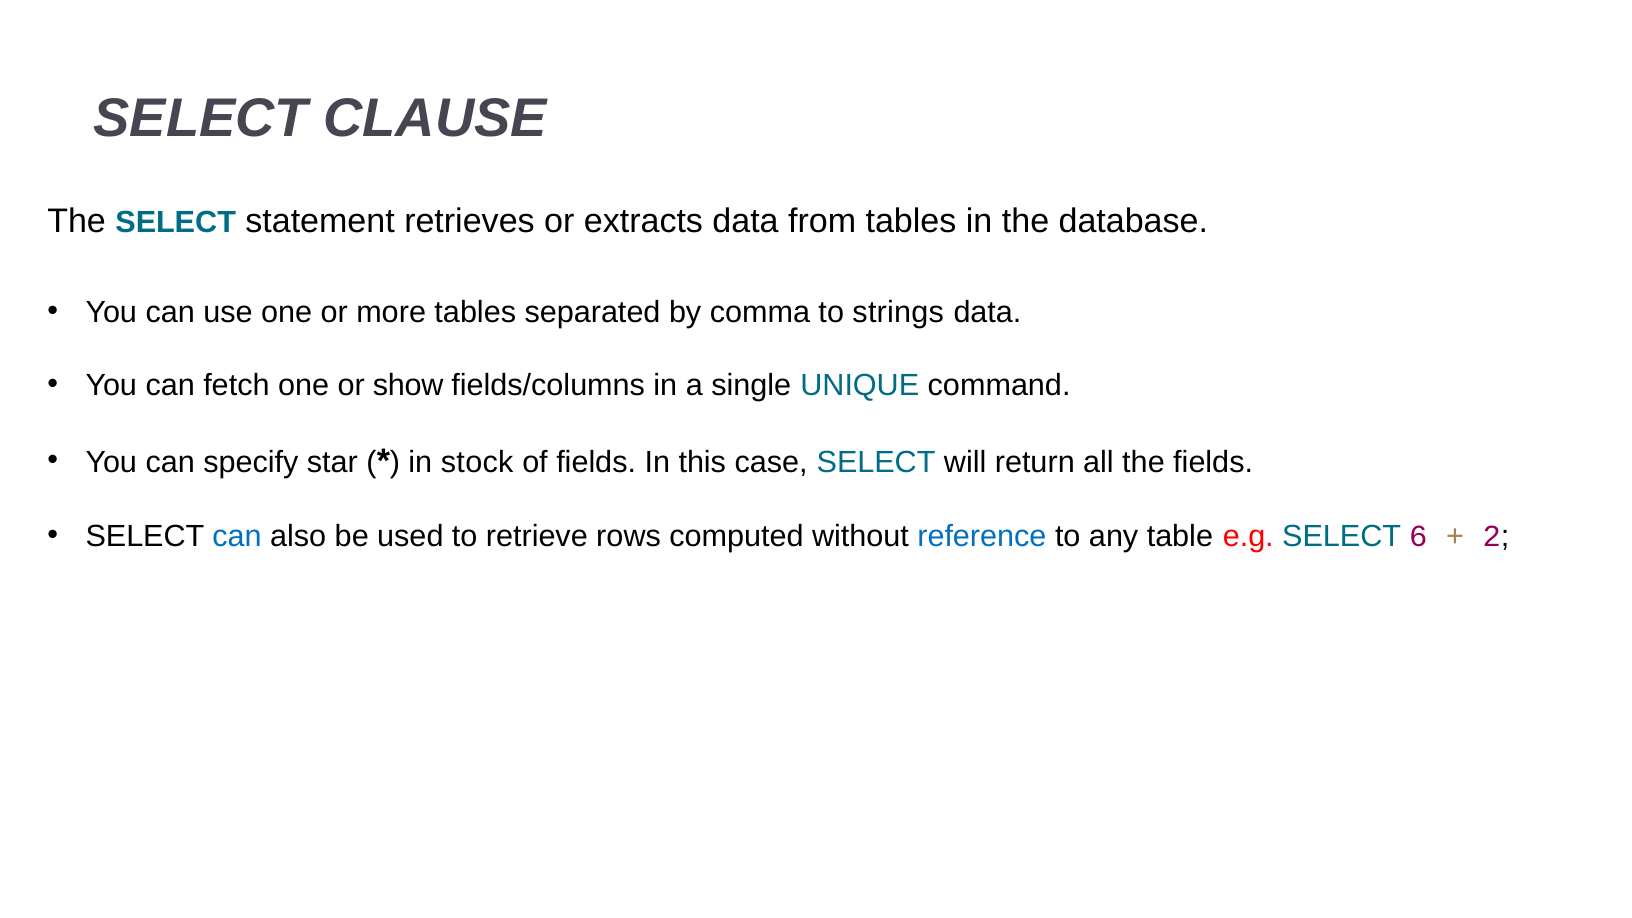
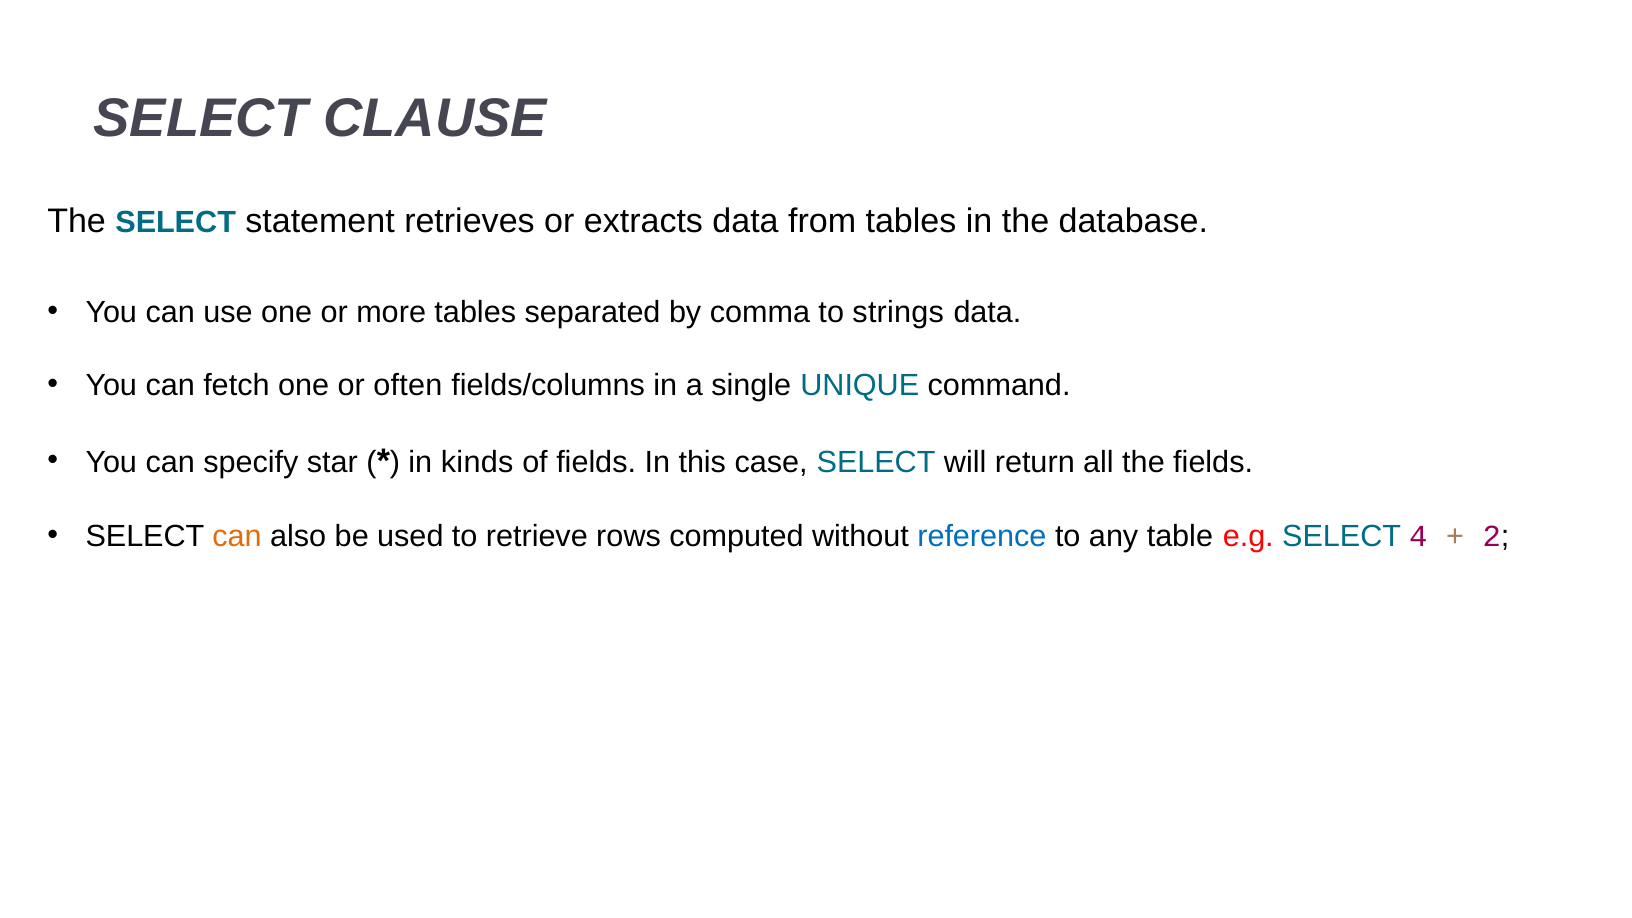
show: show -> often (408, 385)
stock: stock -> kinds (477, 462)
can colour: blue -> orange (237, 536)
6: 6 -> 4 (1418, 536)
